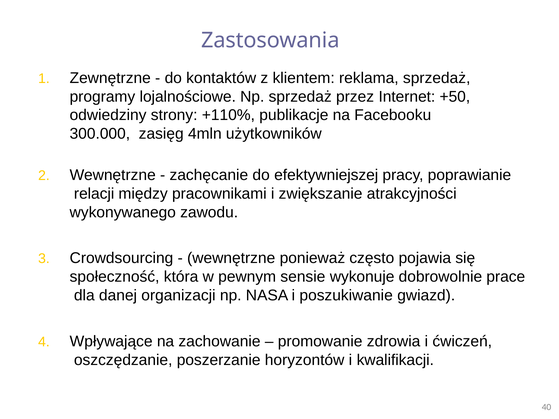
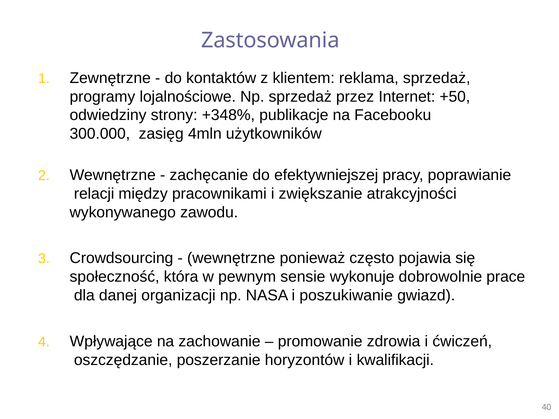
+110%: +110% -> +348% (228, 115)
